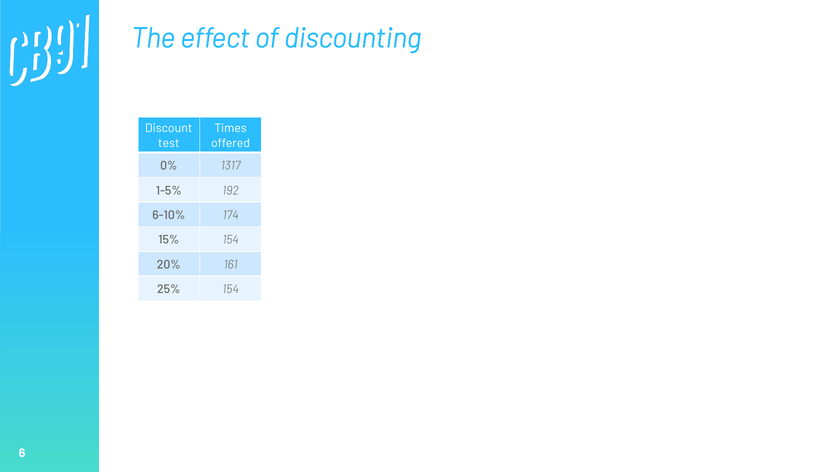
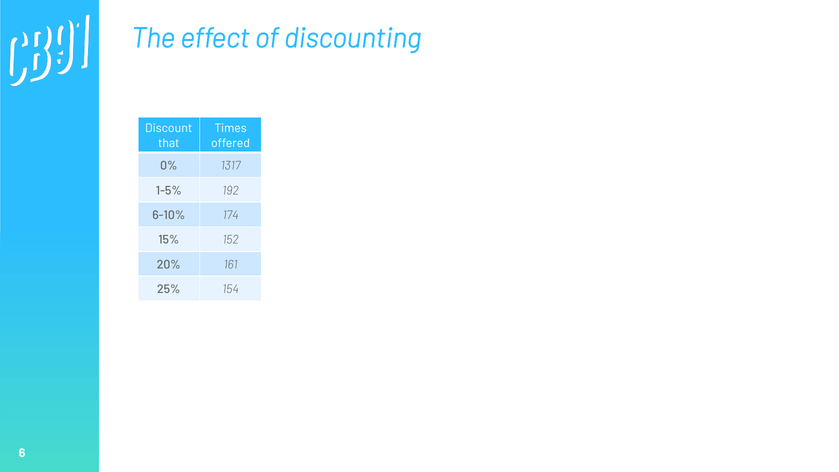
test: test -> that (169, 143)
15% 154: 154 -> 152 (231, 240)
